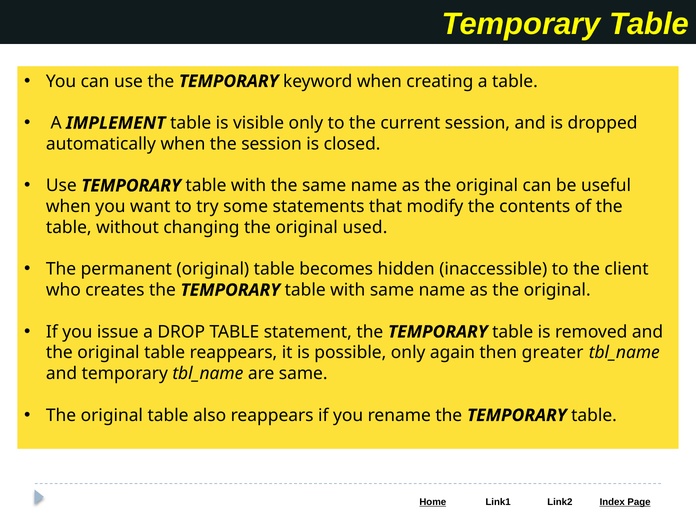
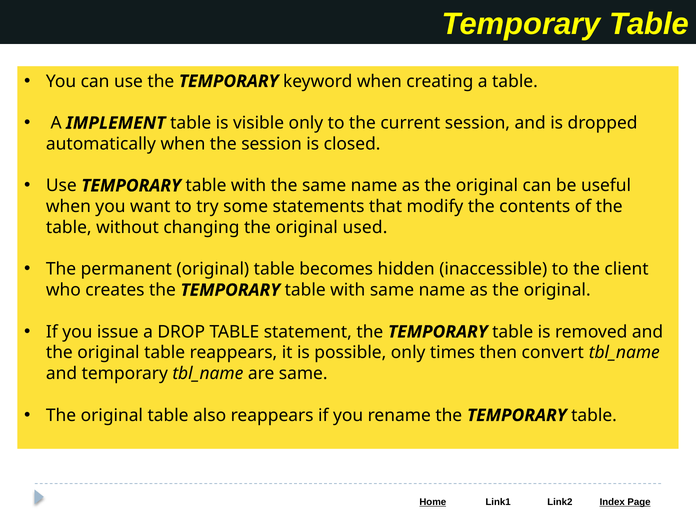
again: again -> times (452, 353)
greater: greater -> convert (553, 353)
